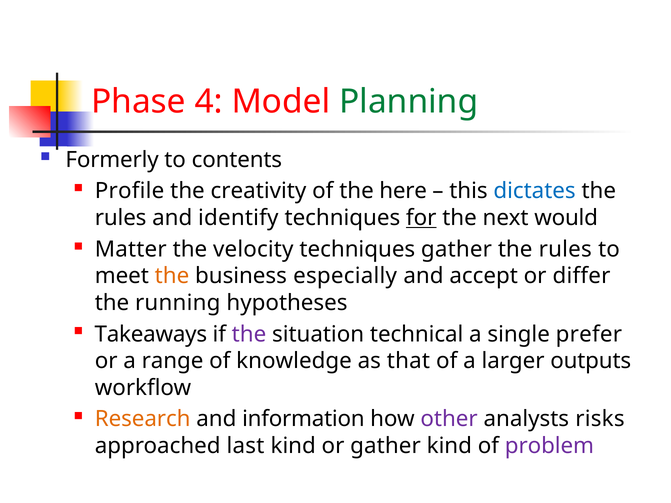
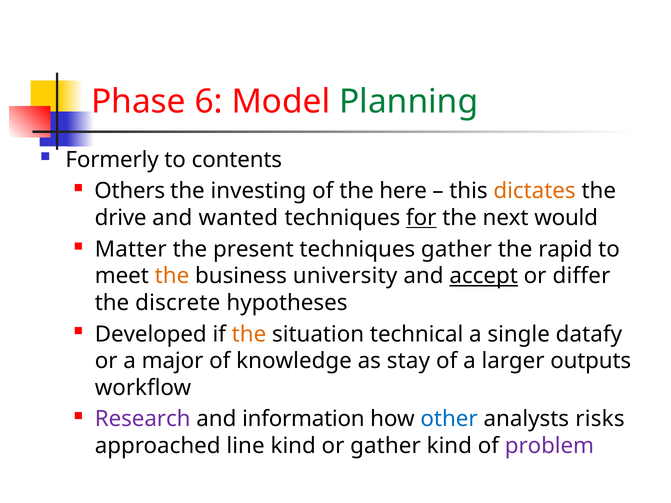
4: 4 -> 6 (209, 102)
Profile: Profile -> Others (130, 191)
creativity: creativity -> investing (258, 191)
dictates colour: blue -> orange (535, 191)
rules: rules -> drive (121, 218)
identify: identify -> wanted (238, 218)
velocity: velocity -> present (253, 249)
rules: rules -> rapid (565, 249)
especially: especially -> university (345, 276)
accept underline: none -> present (484, 276)
running: running -> discrete (178, 303)
Takeaways: Takeaways -> Developed (151, 334)
the colour: purple -> orange (249, 334)
prefer: prefer -> datafy (589, 334)
range: range -> major (173, 361)
that: that -> stay (408, 361)
Research colour: orange -> purple (143, 419)
other colour: purple -> blue (449, 419)
last: last -> line (246, 446)
